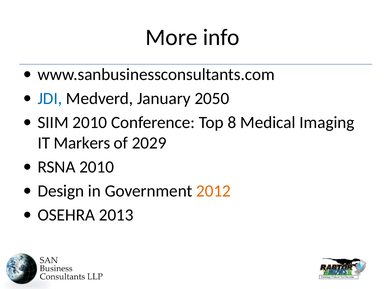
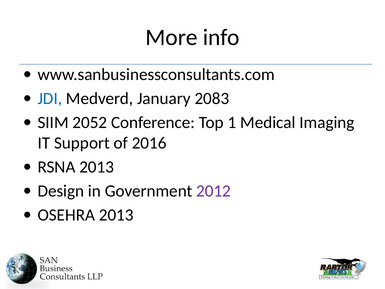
2050: 2050 -> 2083 (212, 98)
SIIM 2010: 2010 -> 2052 (90, 122)
8: 8 -> 1 (232, 122)
Markers: Markers -> Support (82, 143)
2029: 2029 -> 2016 (149, 143)
RSNA 2010: 2010 -> 2013 (97, 167)
2012 colour: orange -> purple (214, 191)
